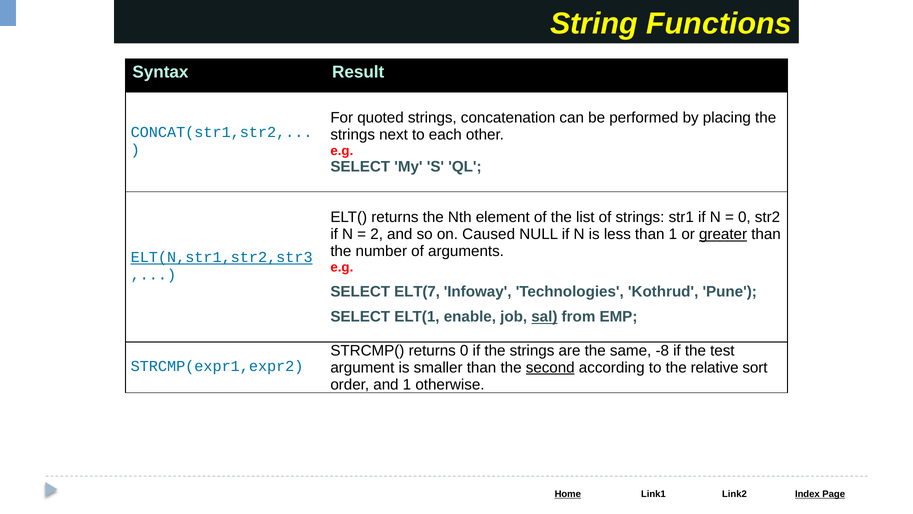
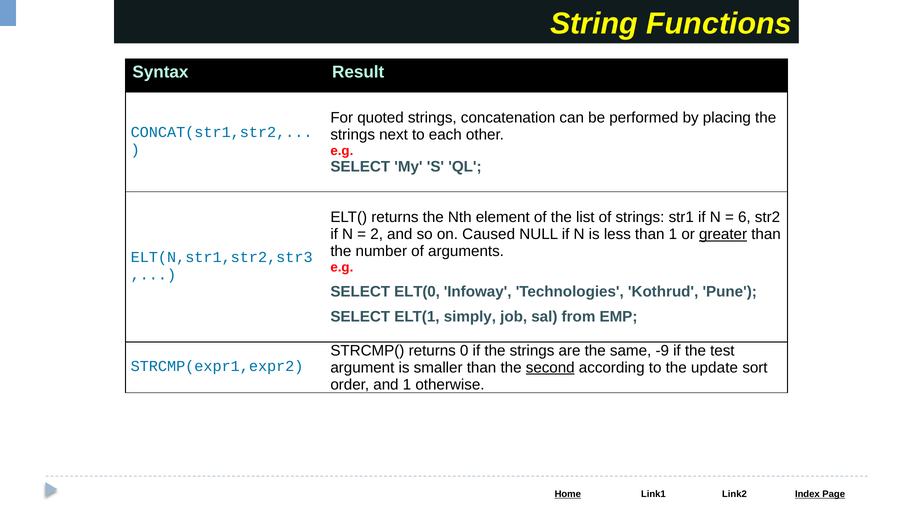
0: 0 -> 6 (744, 217)
ELT(N,str1,str2,str3 underline: present -> none (222, 257)
ELT(7: ELT(7 -> ELT(0 (417, 291)
enable: enable -> simply (470, 317)
sal underline: present -> none (544, 317)
-8: -8 -> -9 (662, 350)
relative: relative -> update (715, 367)
